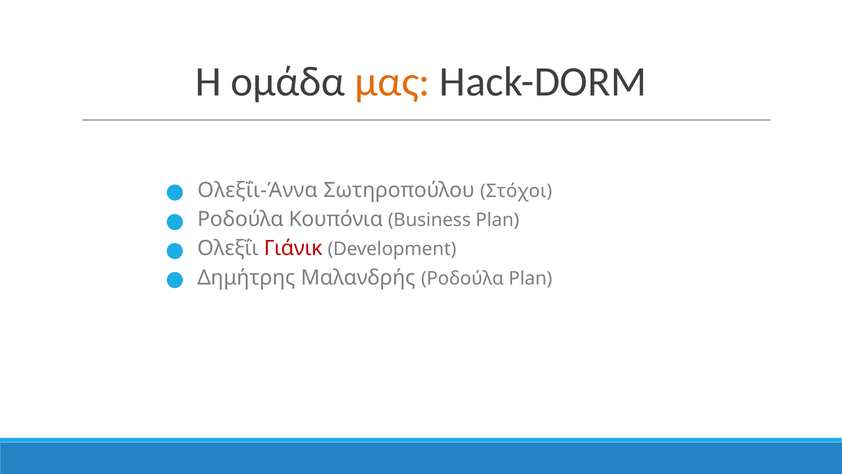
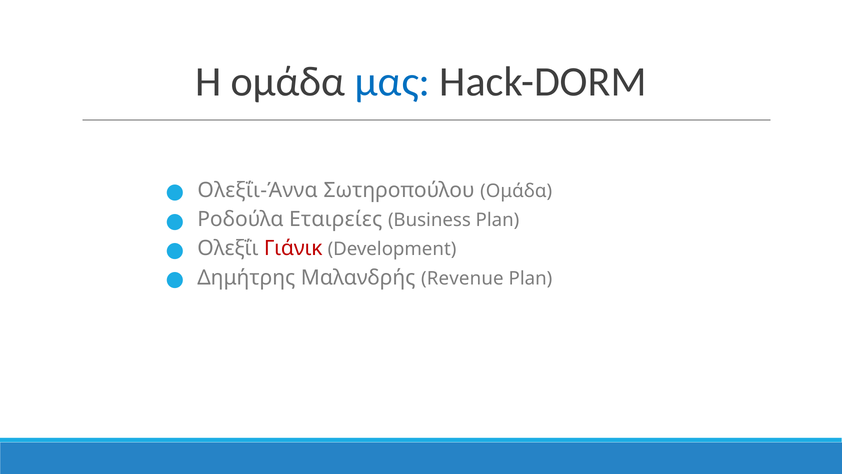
μας colour: orange -> blue (392, 82)
Σωτηροπούλου Στόχοι: Στόχοι -> Ομάδα (516, 191)
Κουπόνια: Κουπόνια -> Εταιρείες (336, 219)
Μαλανδρής Ροδούλα: Ροδούλα -> Revenue (462, 278)
